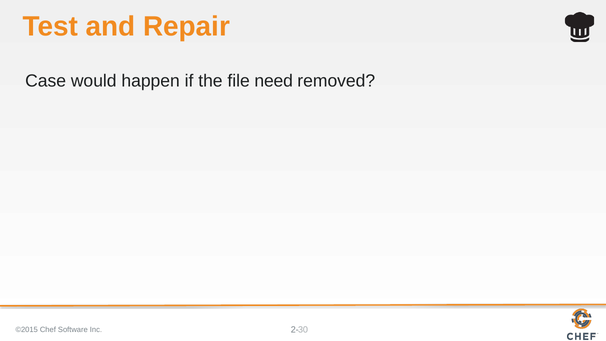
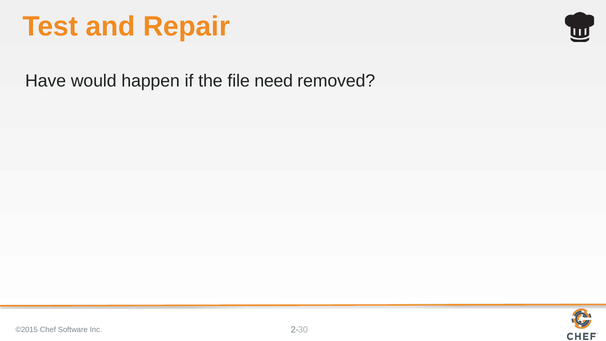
Case: Case -> Have (46, 81)
